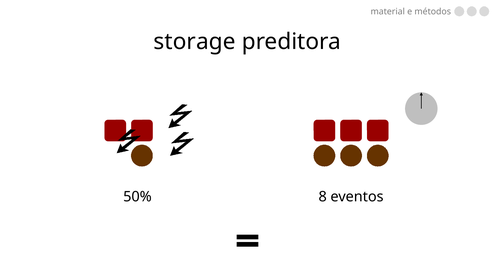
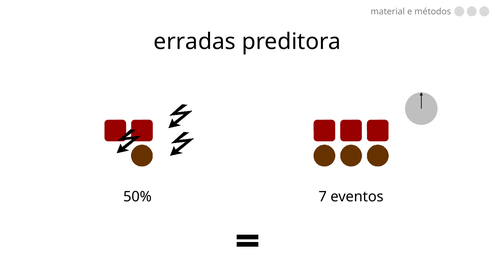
storage: storage -> erradas (195, 42)
8: 8 -> 7 (323, 196)
